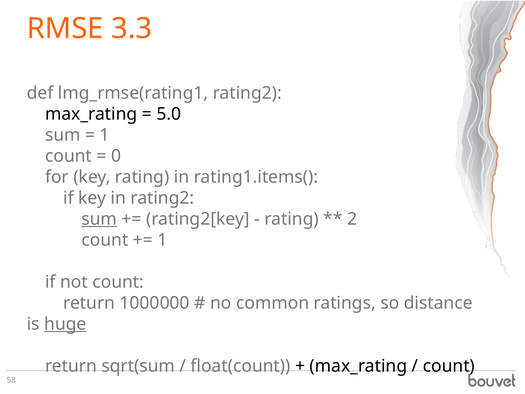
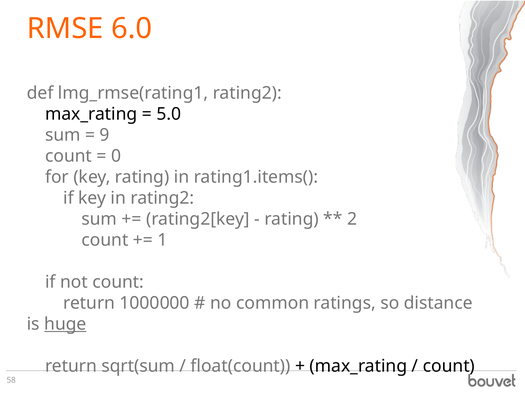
3.3: 3.3 -> 6.0 (132, 29)
1: 1 -> 9 (105, 135)
sum underline: present -> none (99, 219)
